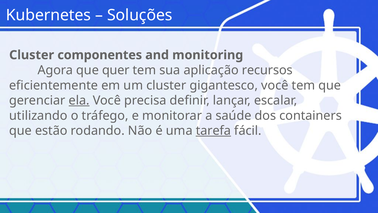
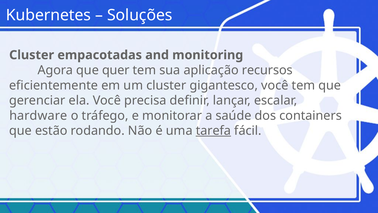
componentes: componentes -> empacotadas (100, 55)
ela underline: present -> none (79, 100)
utilizando: utilizando -> hardware (38, 115)
